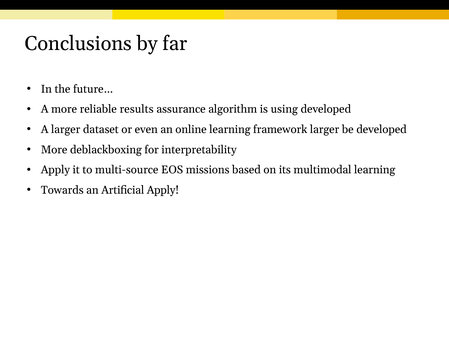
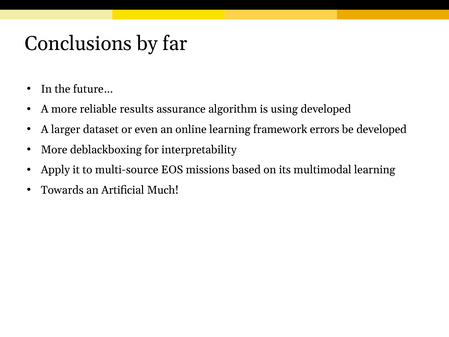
framework larger: larger -> errors (325, 129)
Artificial Apply: Apply -> Much (163, 190)
